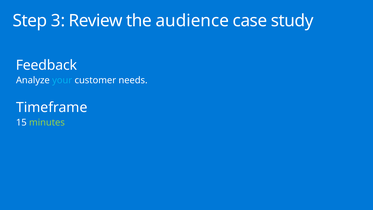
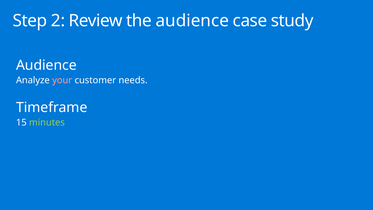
3: 3 -> 2 (58, 21)
Feedback: Feedback -> Audience (46, 65)
your colour: light blue -> pink (62, 80)
